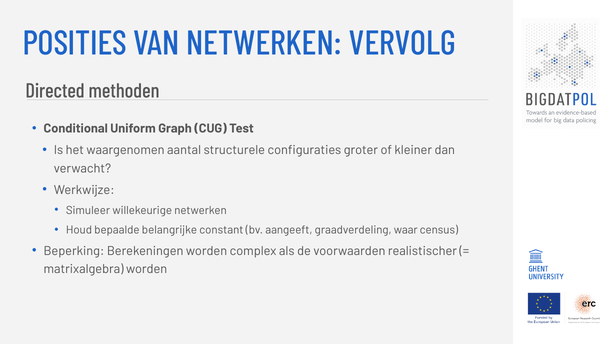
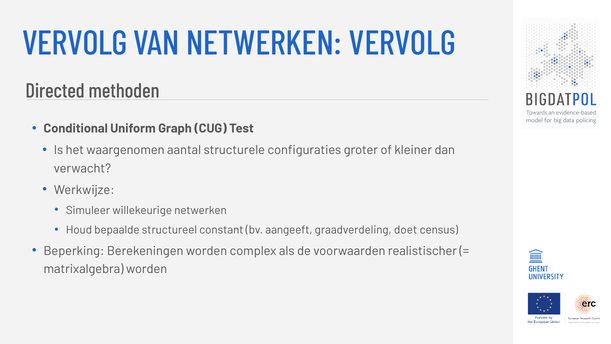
POSITIES: POSITIES -> VERVOLG (75, 44)
belangrijke: belangrijke -> structureel (169, 230)
waar: waar -> doet (406, 230)
